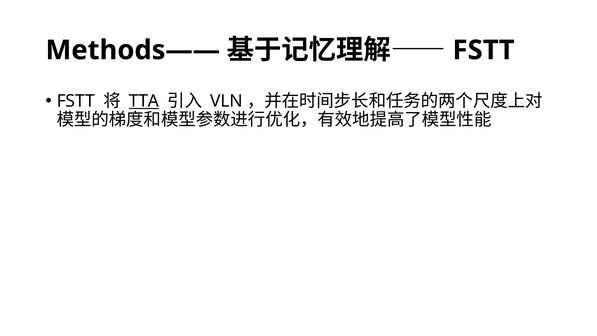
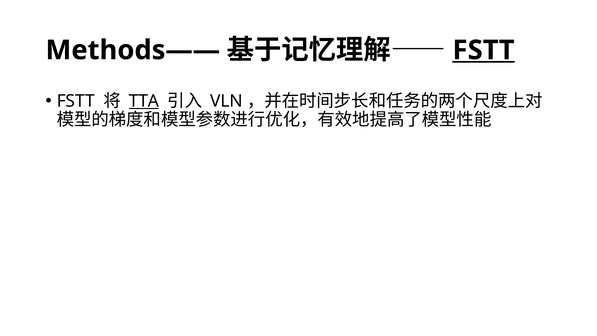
FSTT underline: none -> present (484, 50)
